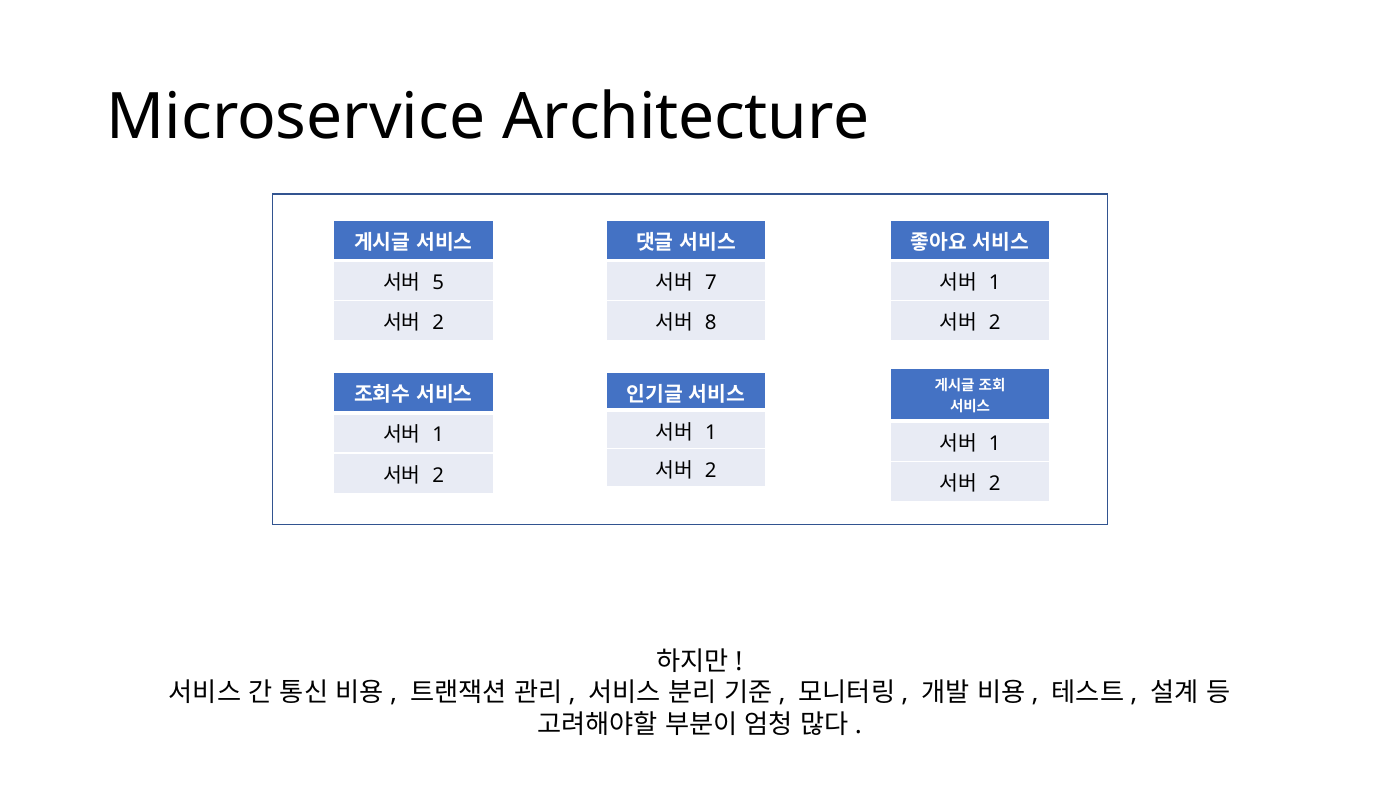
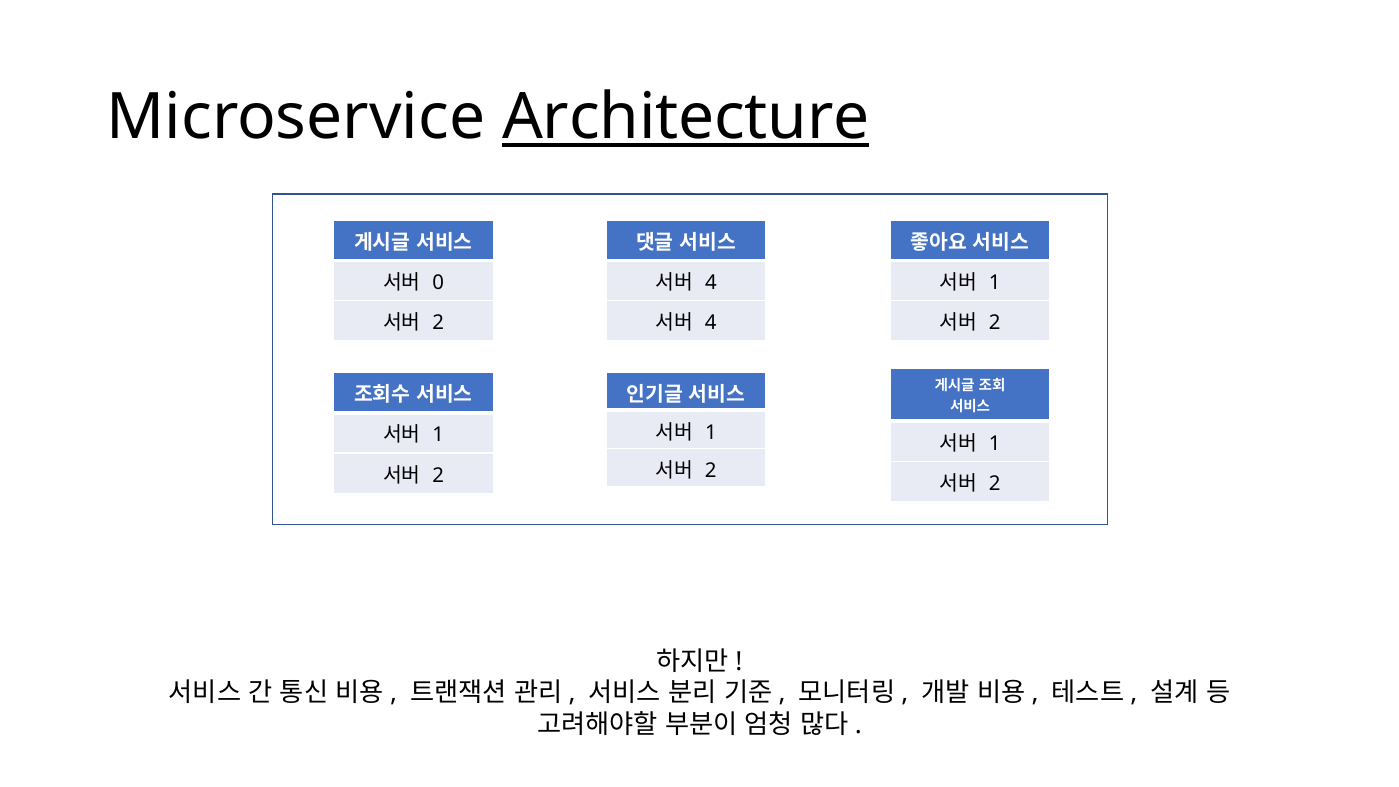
Architecture underline: none -> present (686, 118)
5: 5 -> 0 (438, 283)
7: 7 -> 4 (711, 283)
8: 8 -> 4 (711, 323)
